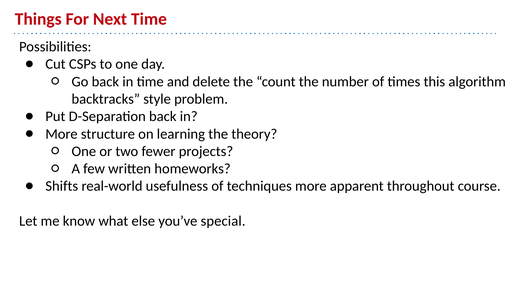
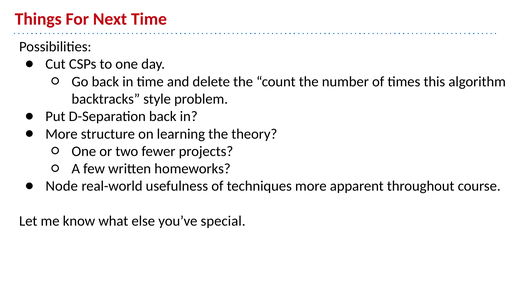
Shifts: Shifts -> Node (62, 187)
